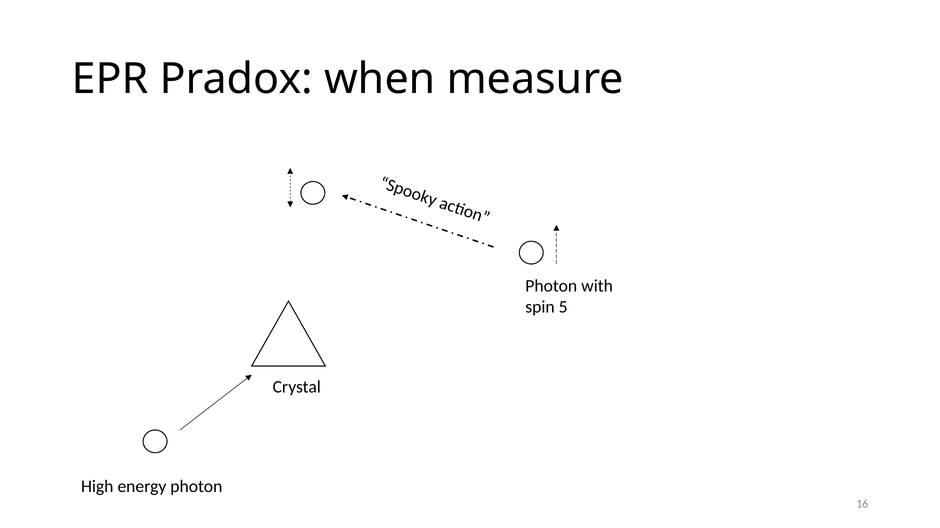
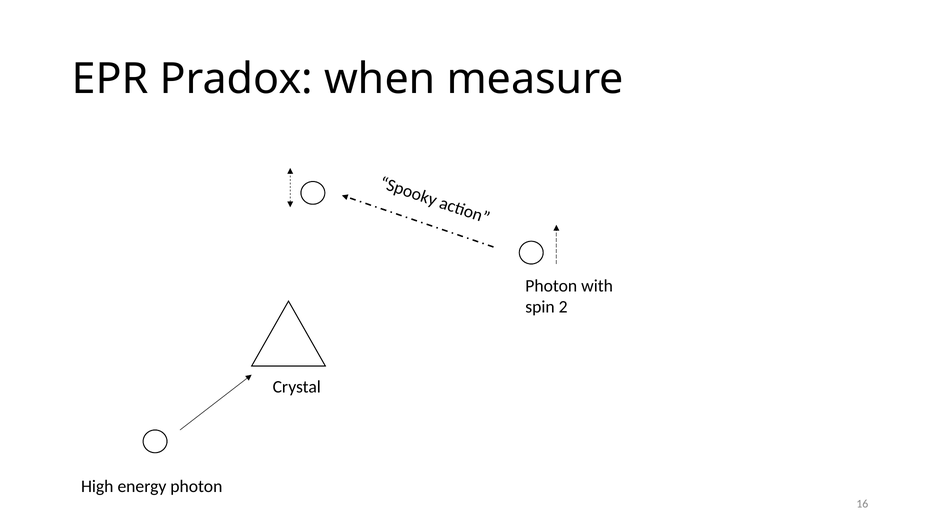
5: 5 -> 2 (563, 307)
